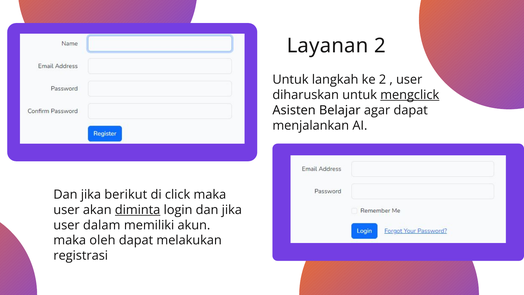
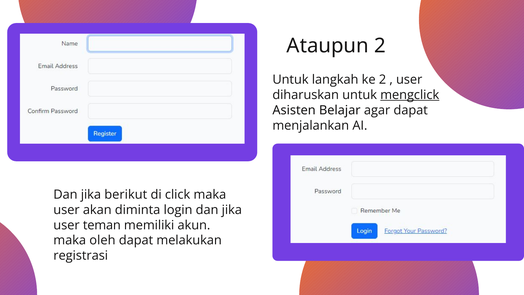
Layanan: Layanan -> Ataupun (328, 46)
diminta underline: present -> none (138, 210)
dalam: dalam -> teman (102, 225)
